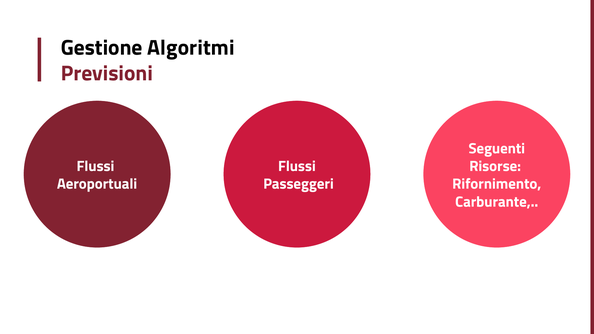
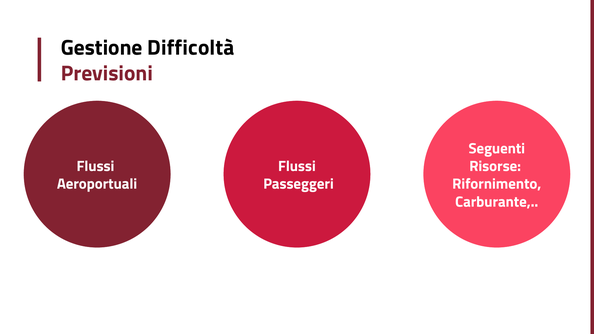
Algoritmi: Algoritmi -> Difficoltà (191, 48)
